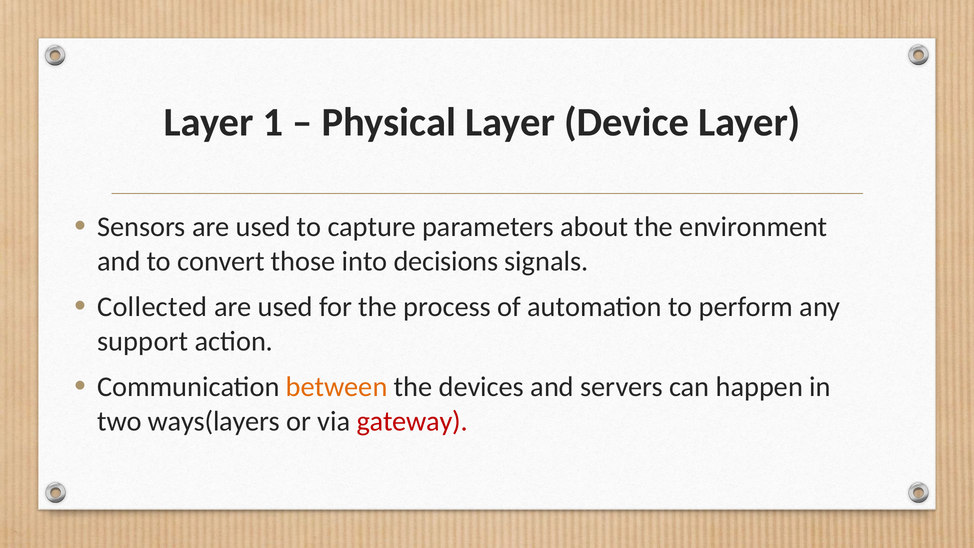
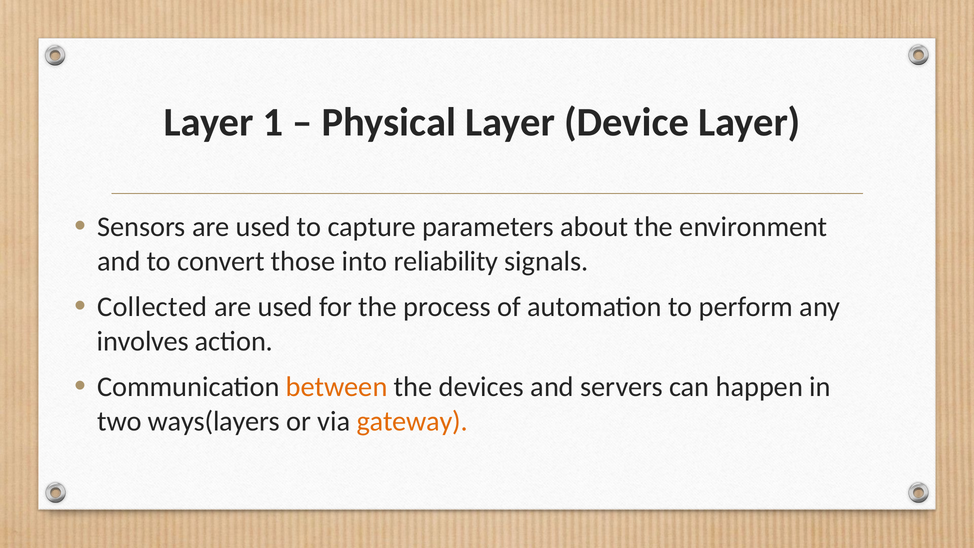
decisions: decisions -> reliability (446, 261)
support: support -> involves (143, 341)
gateway colour: red -> orange (412, 421)
